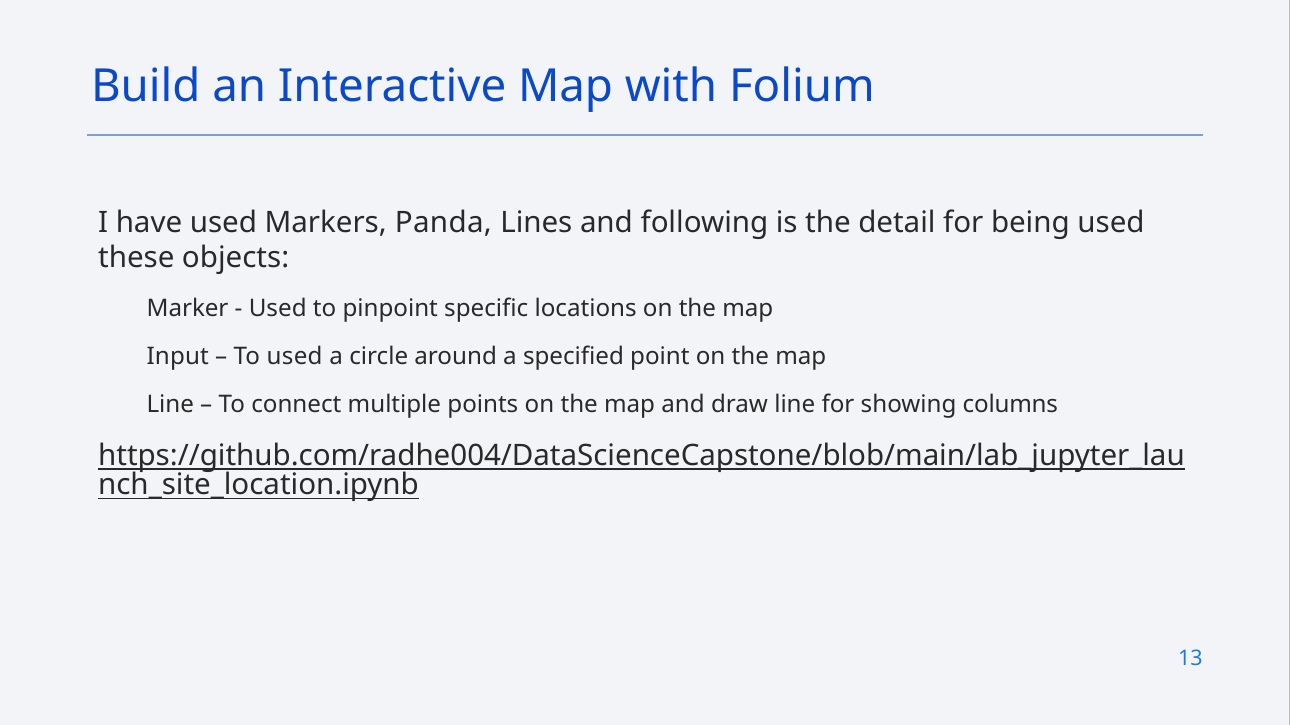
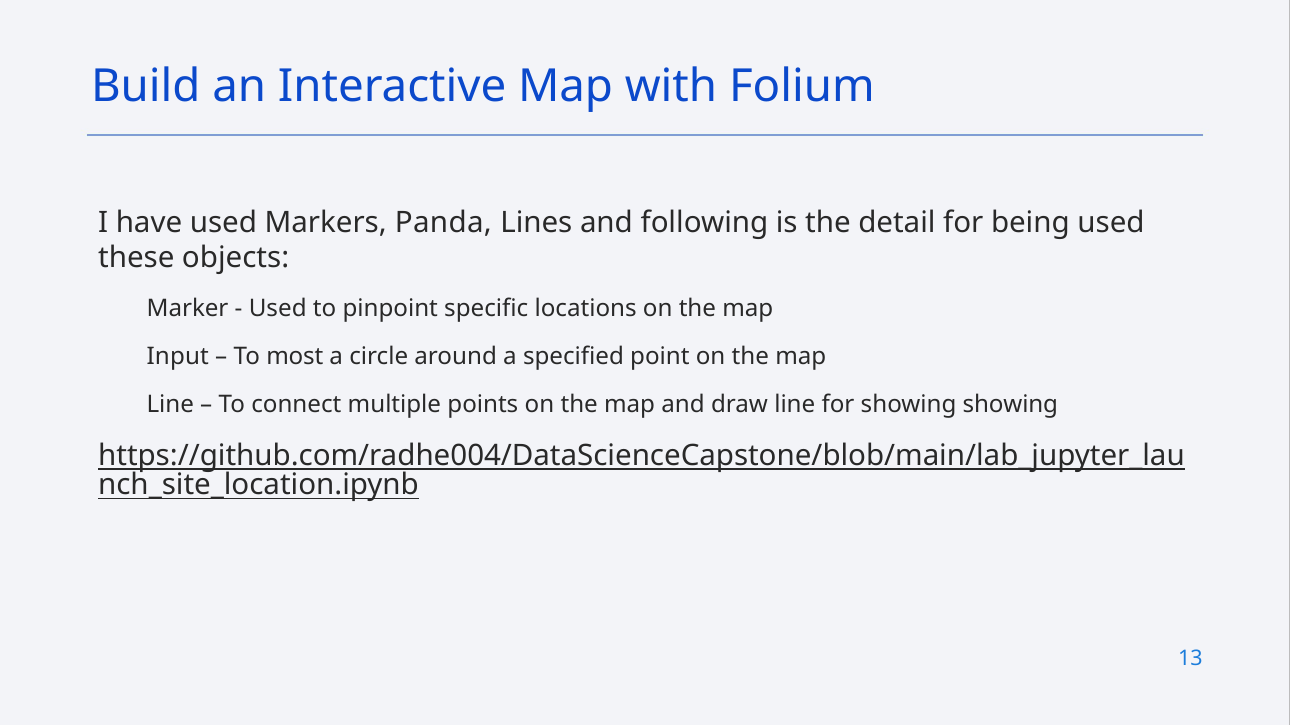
To used: used -> most (295, 357)
showing columns: columns -> showing (1010, 405)
